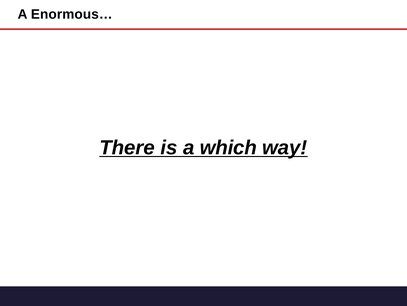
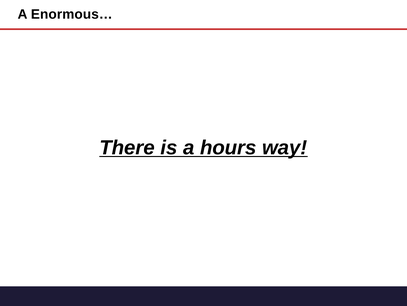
which: which -> hours (228, 147)
